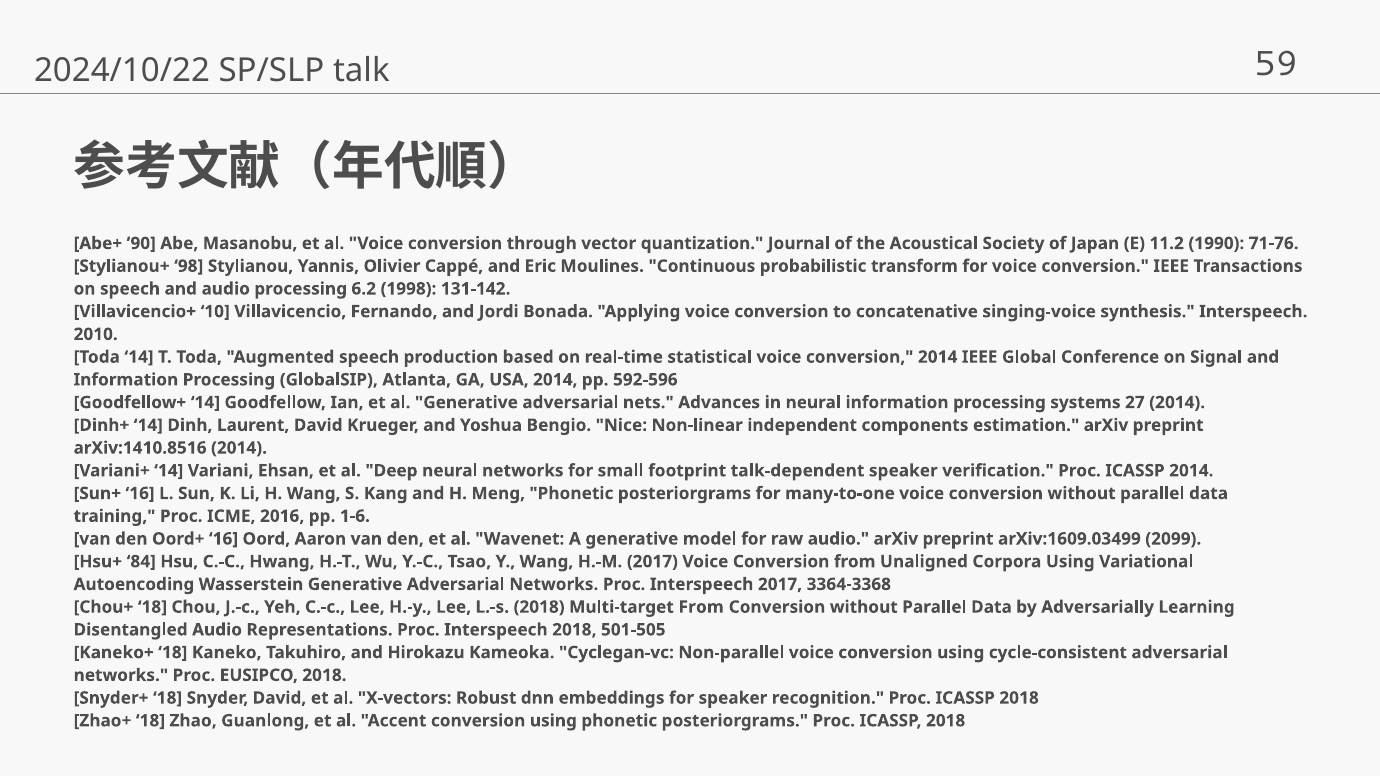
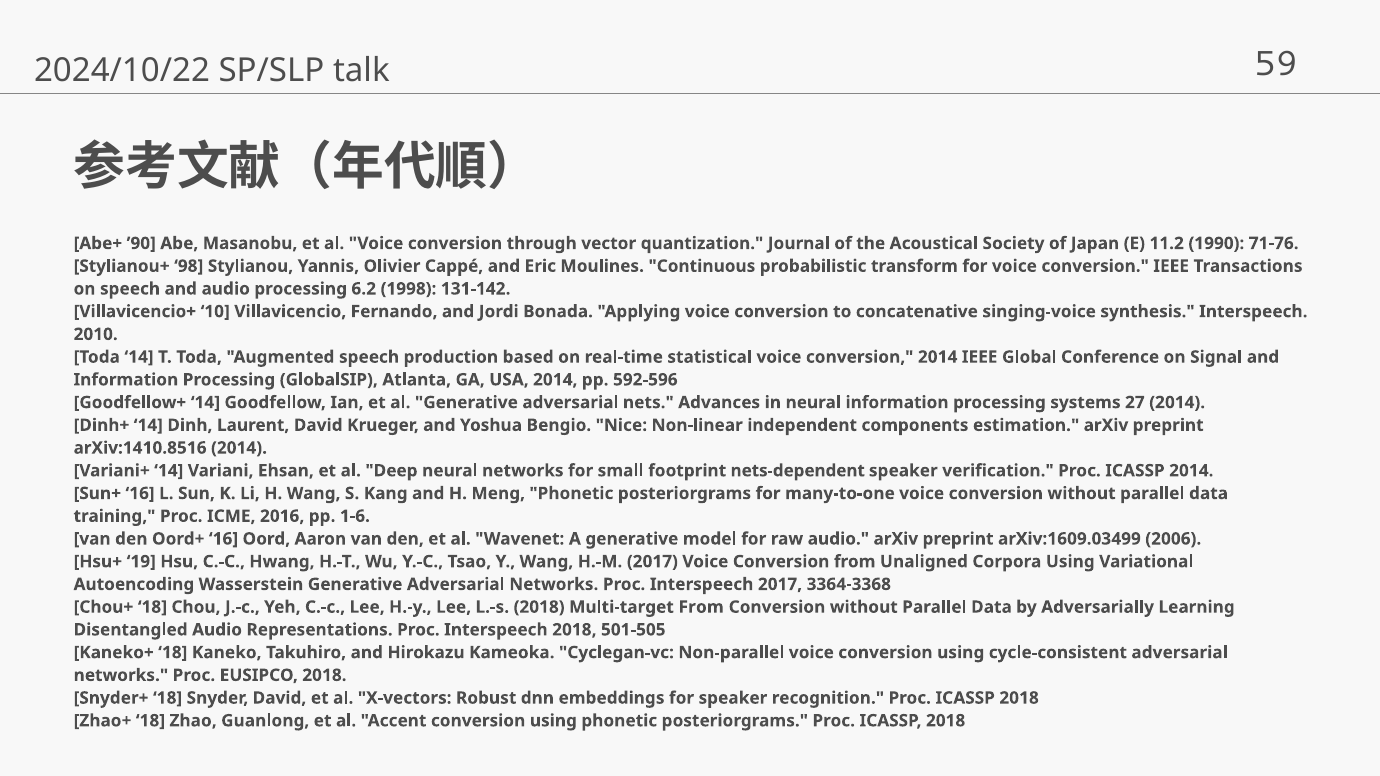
talk-dependent: talk-dependent -> nets-dependent (798, 471)
2099: 2099 -> 2006 (1173, 539)
84: 84 -> 19 (141, 562)
